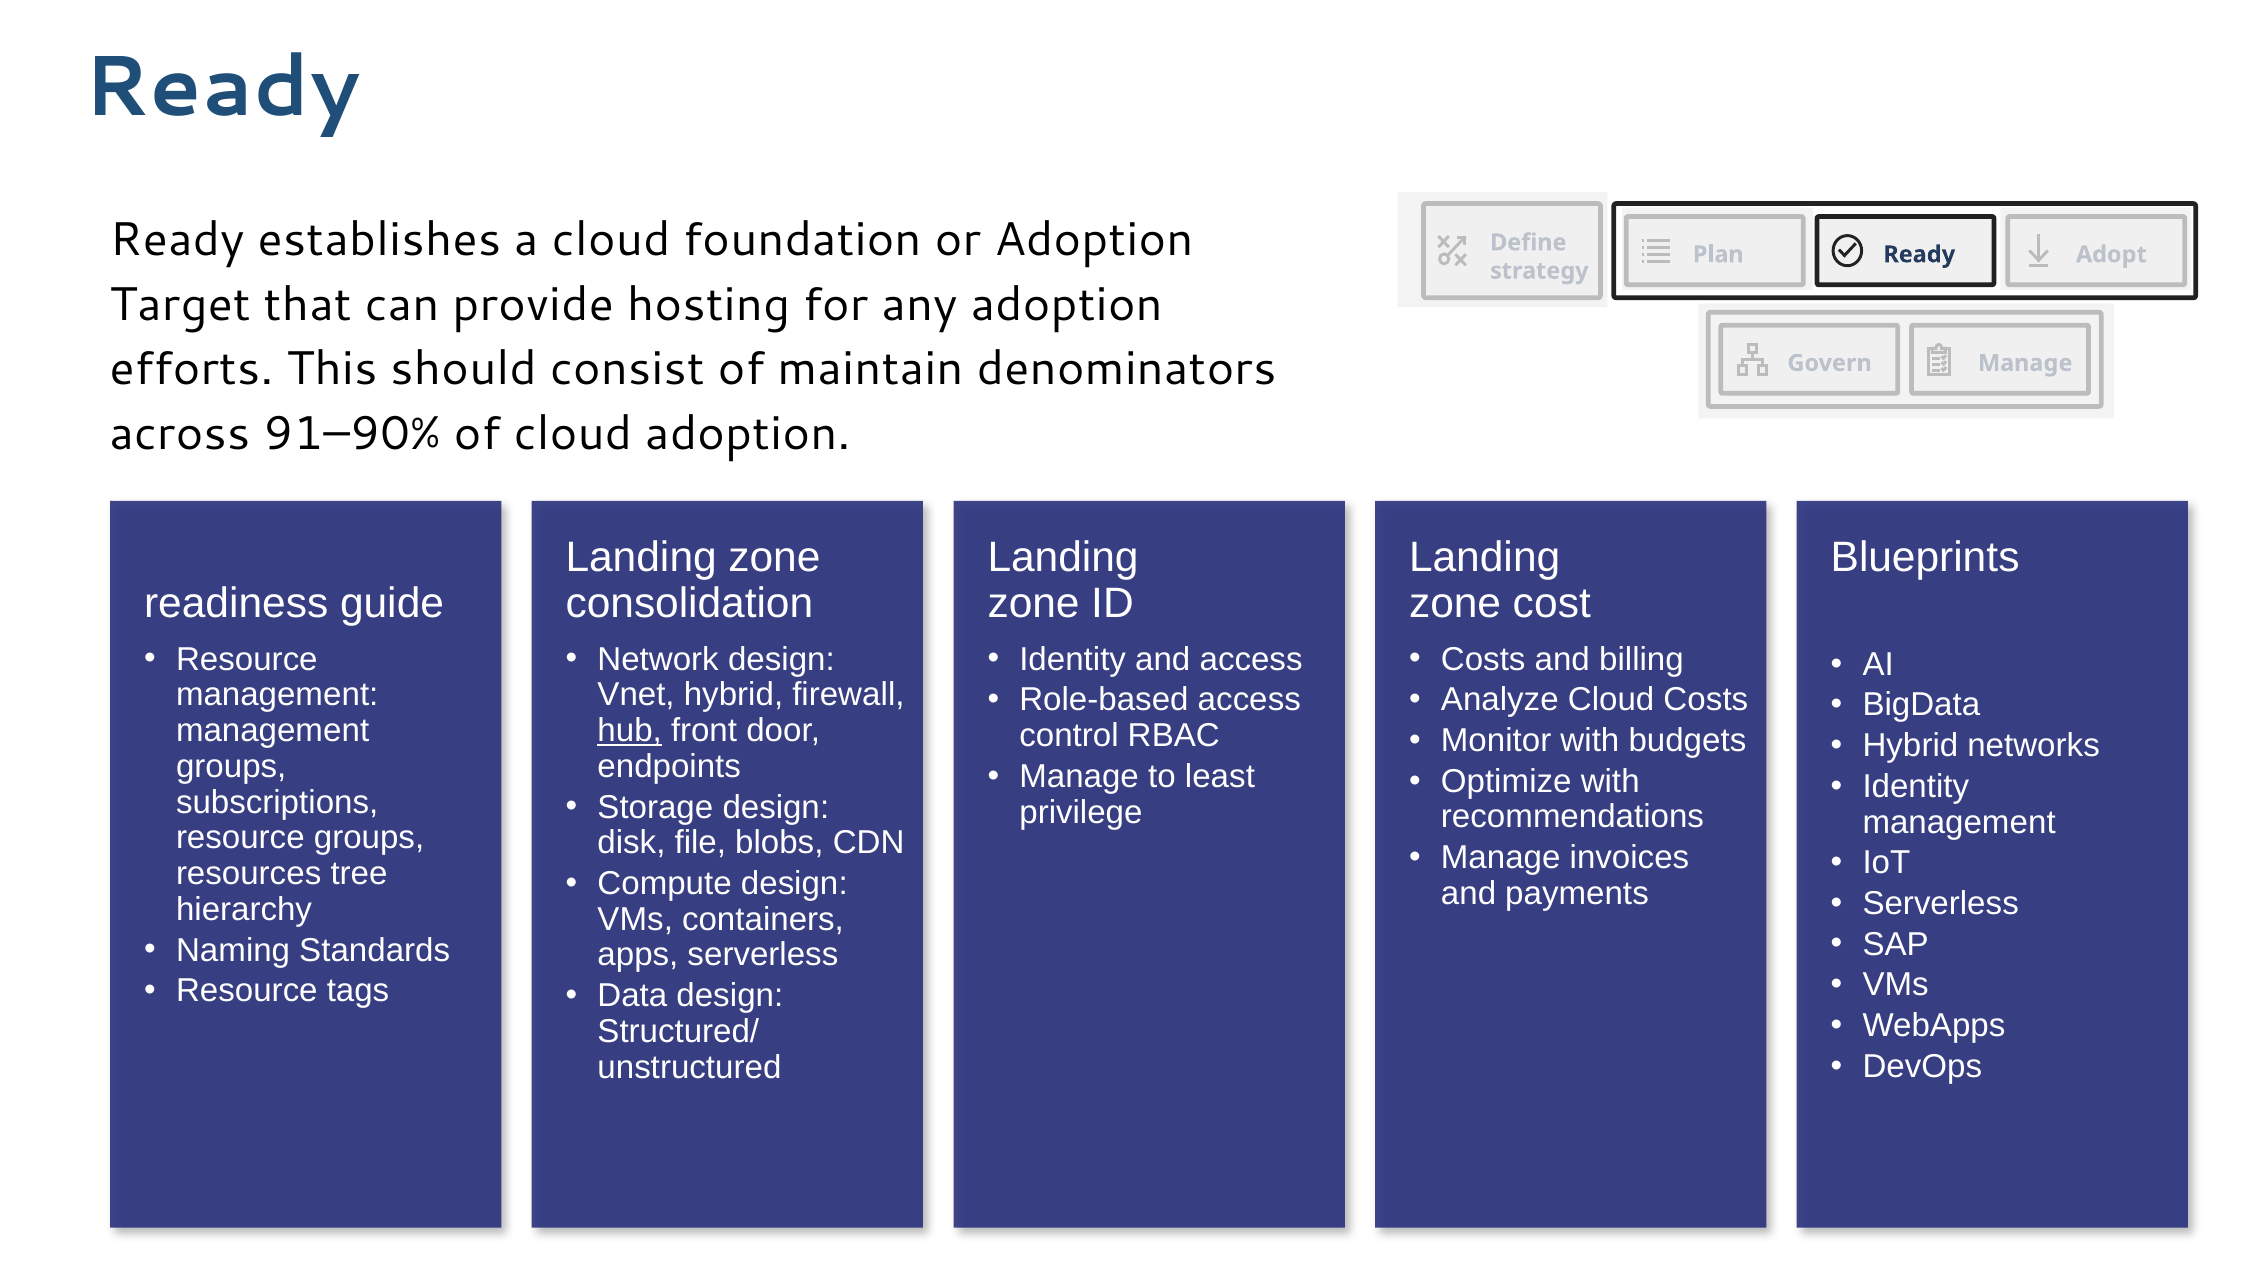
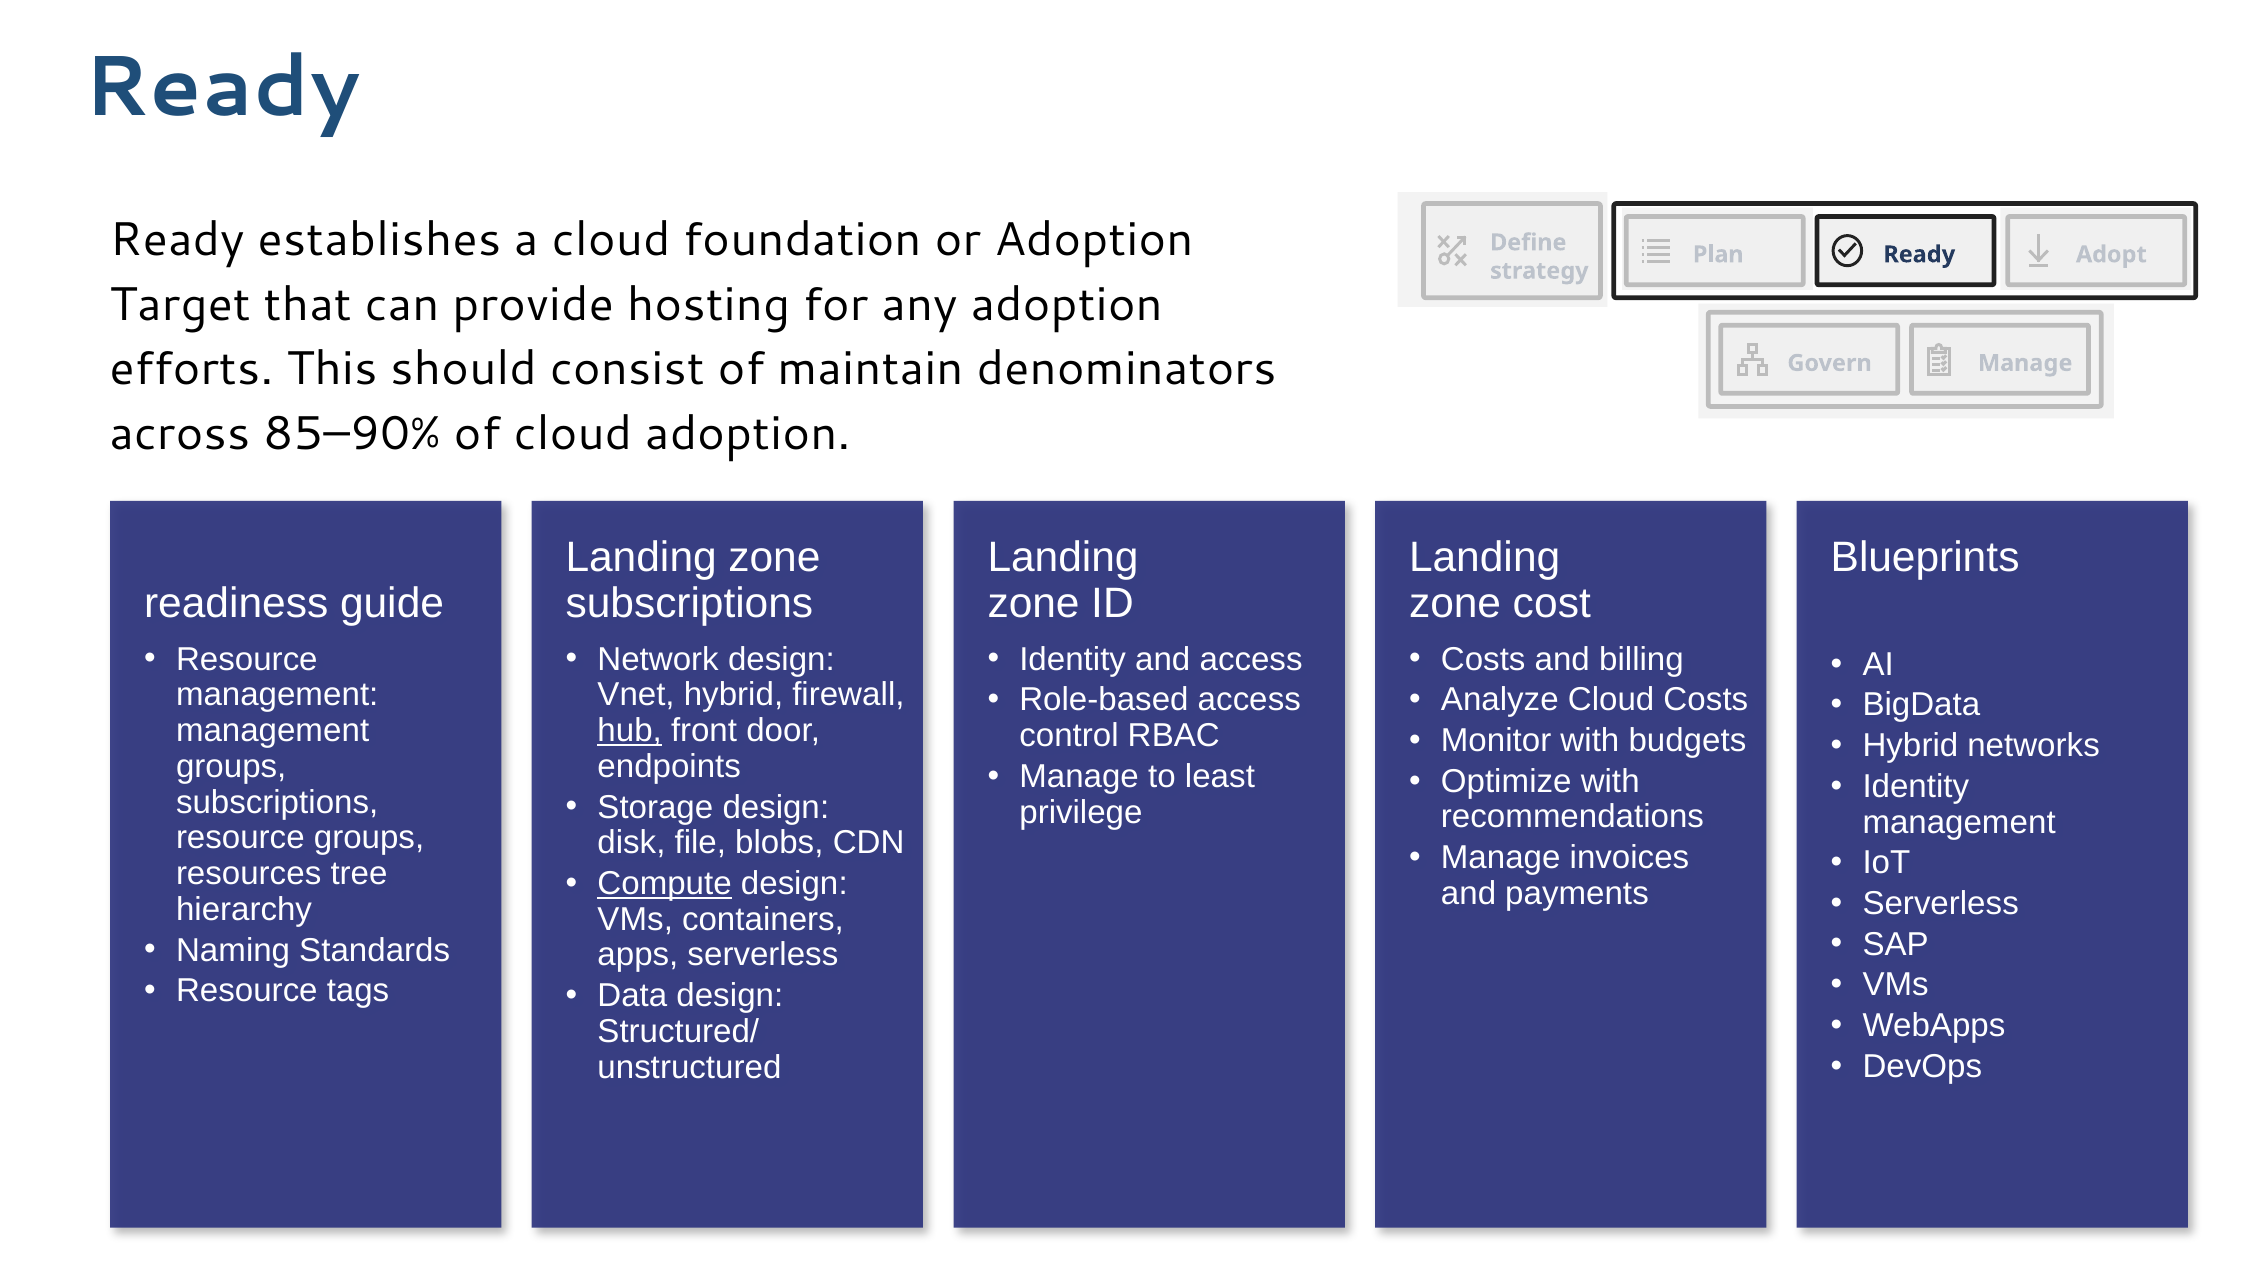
91–90%: 91–90% -> 85–90% (352, 434)
consolidation: consolidation -> subscriptions (689, 604)
Compute underline: none -> present (665, 884)
